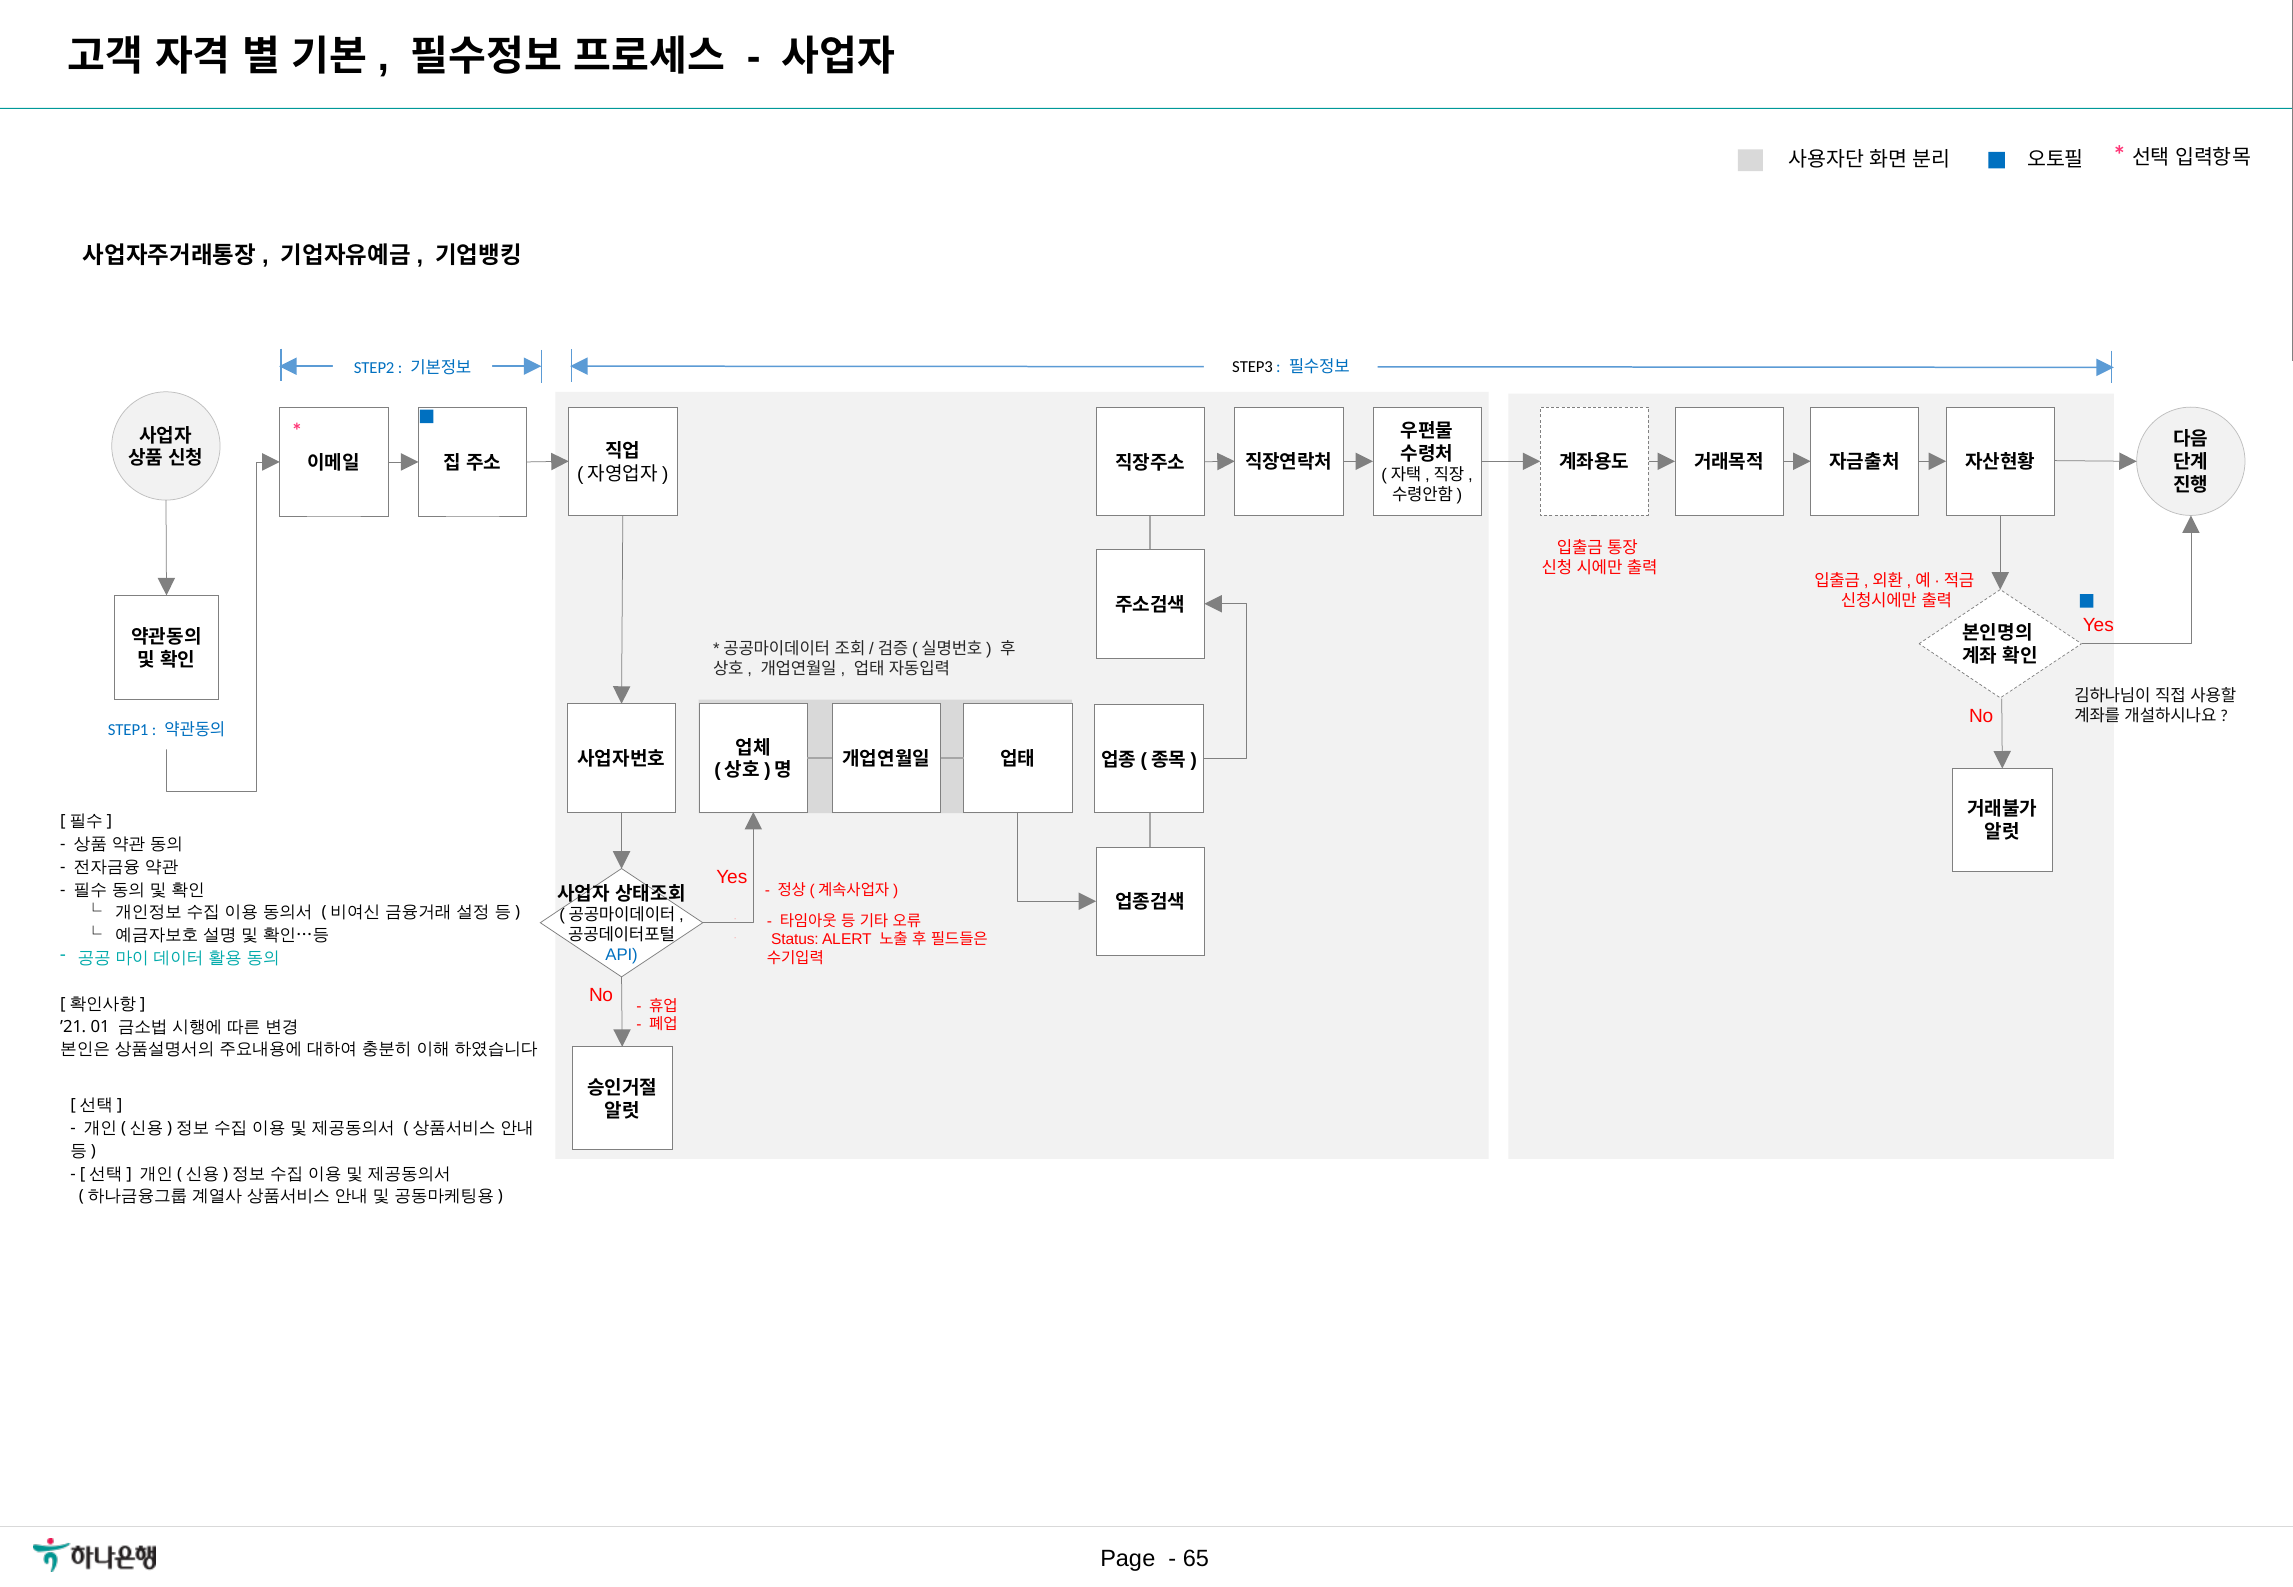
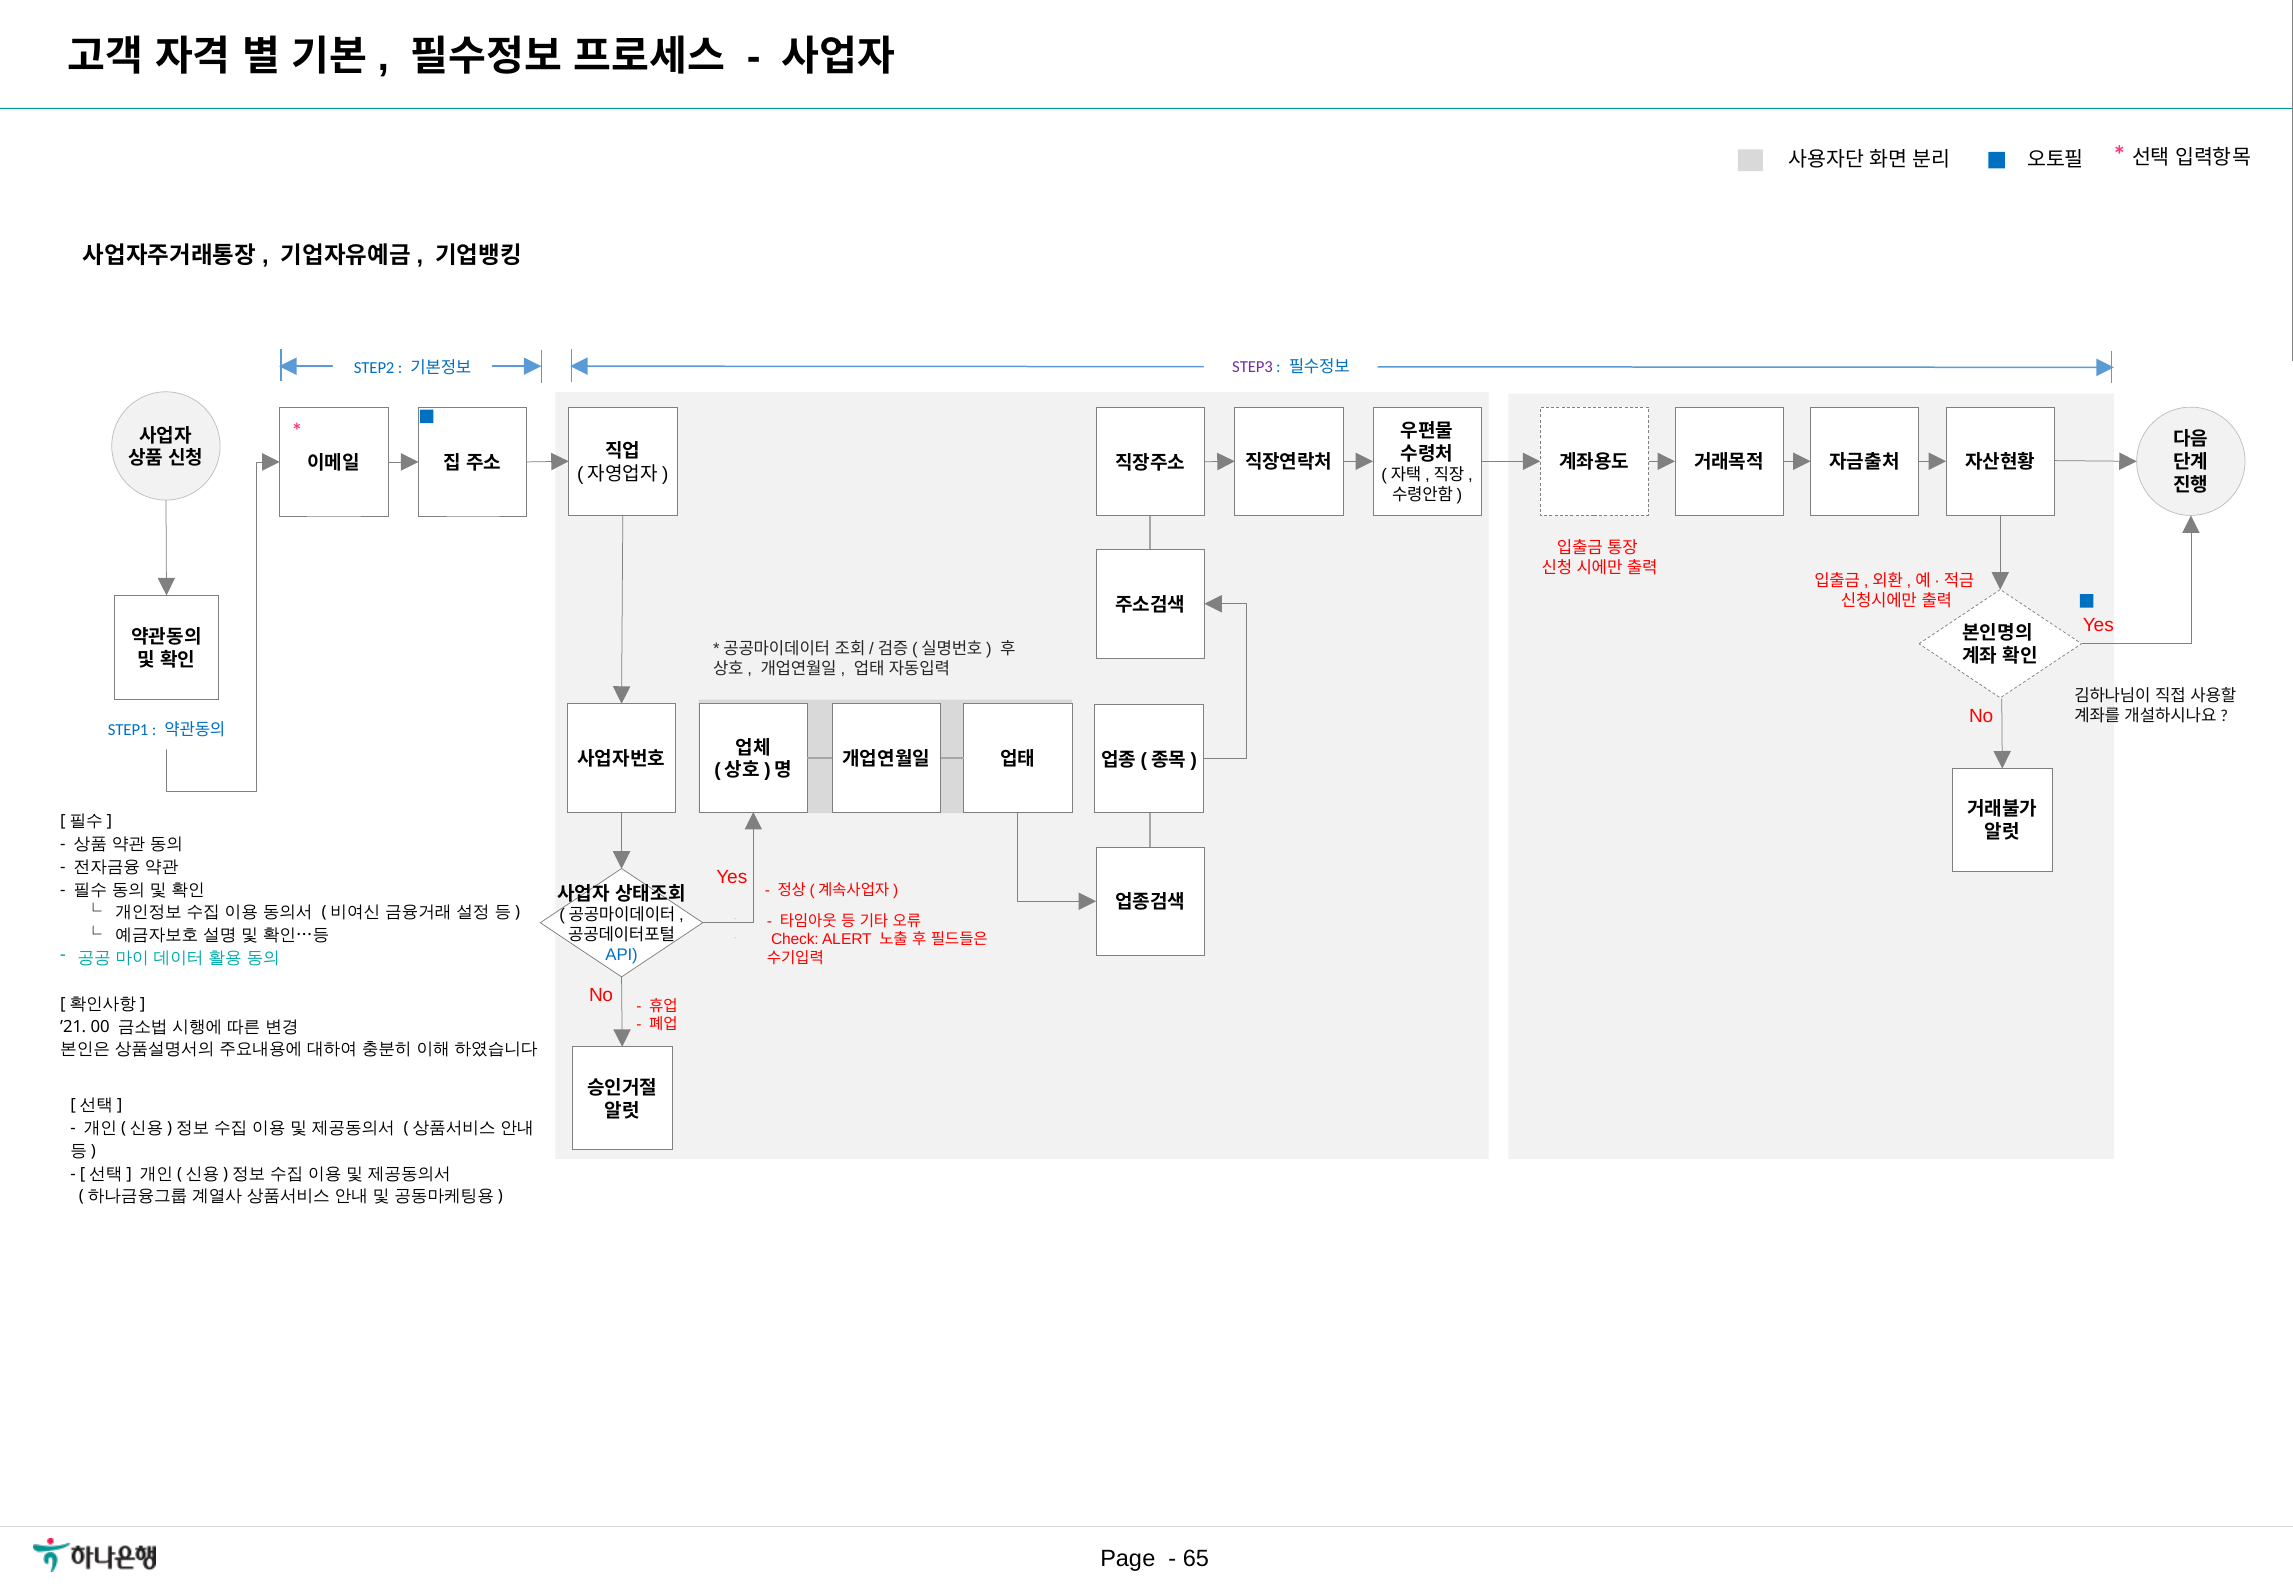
STEP3 colour: black -> purple (1253, 367)
Status: Status -> Check (795, 940)
01: 01 -> 00 (100, 1027)
